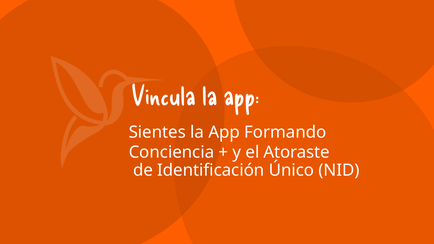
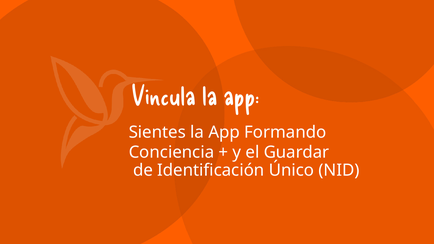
Atoraste: Atoraste -> Guardar (296, 152)
